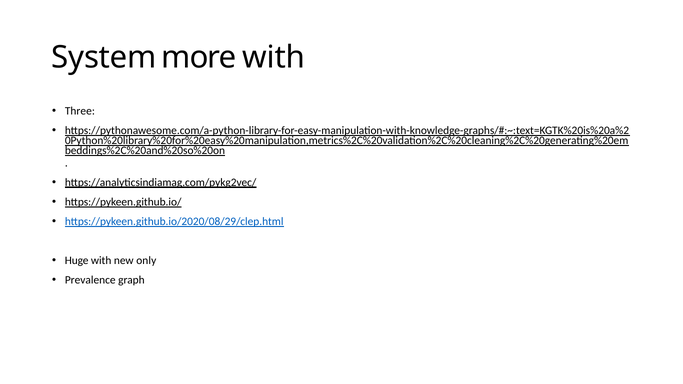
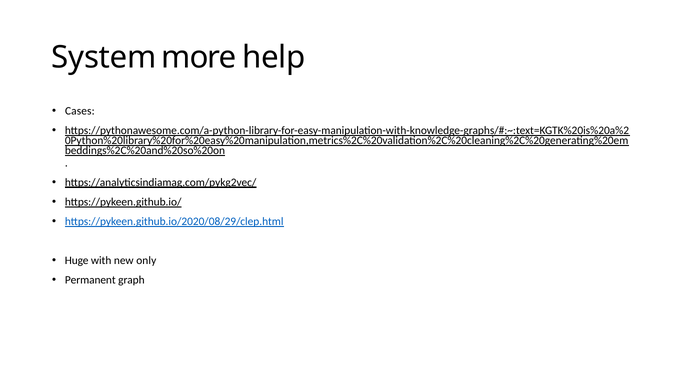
more with: with -> help (274, 57)
Three: Three -> Cases (80, 111)
Prevalence: Prevalence -> Permanent (90, 280)
